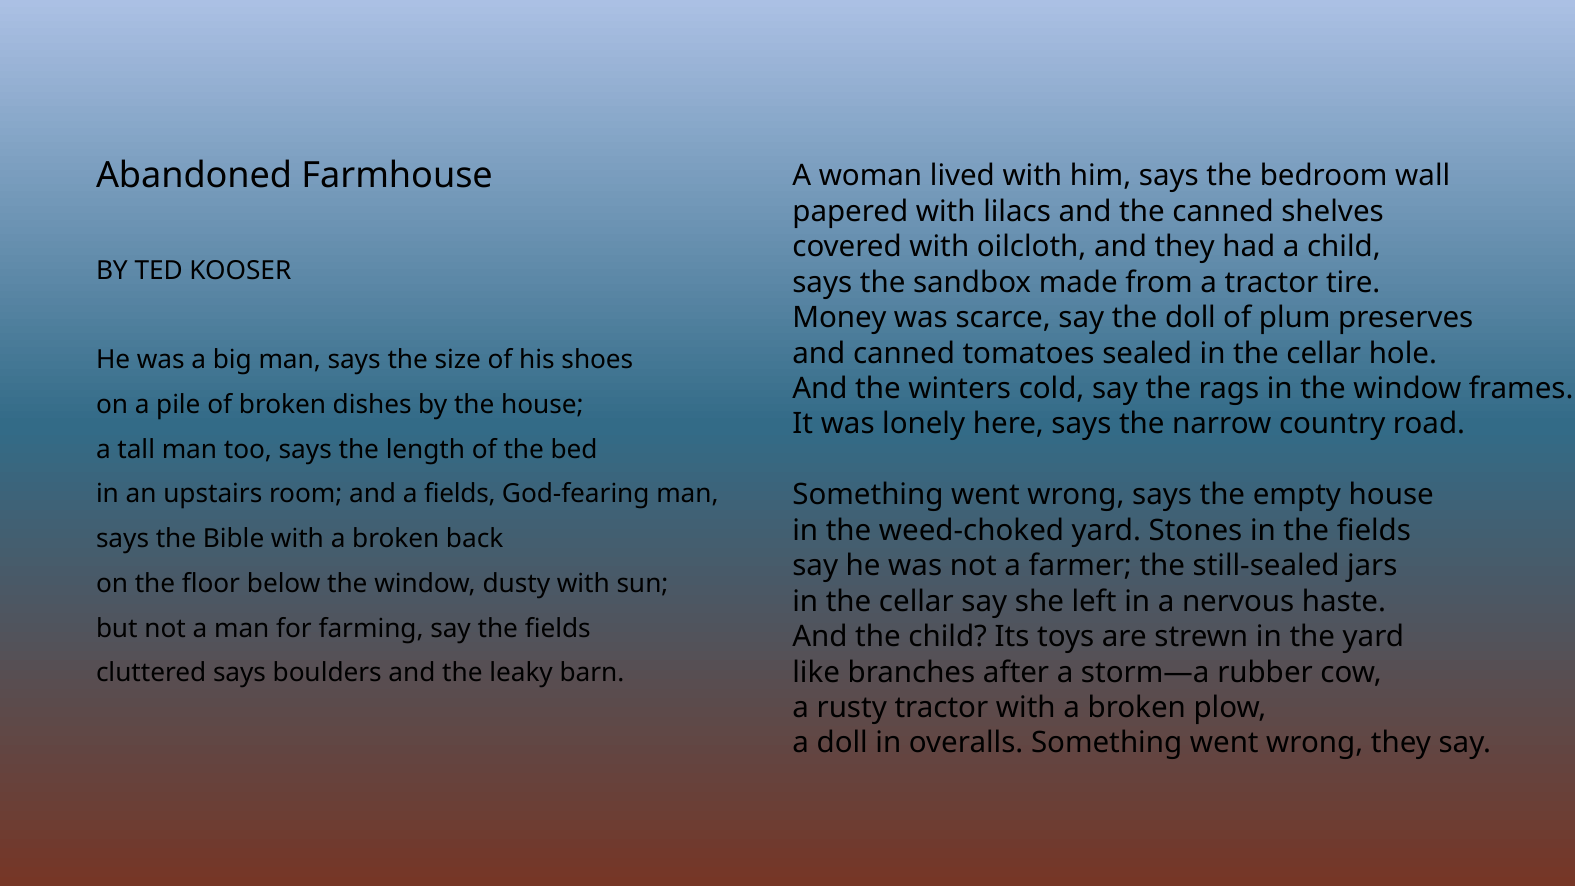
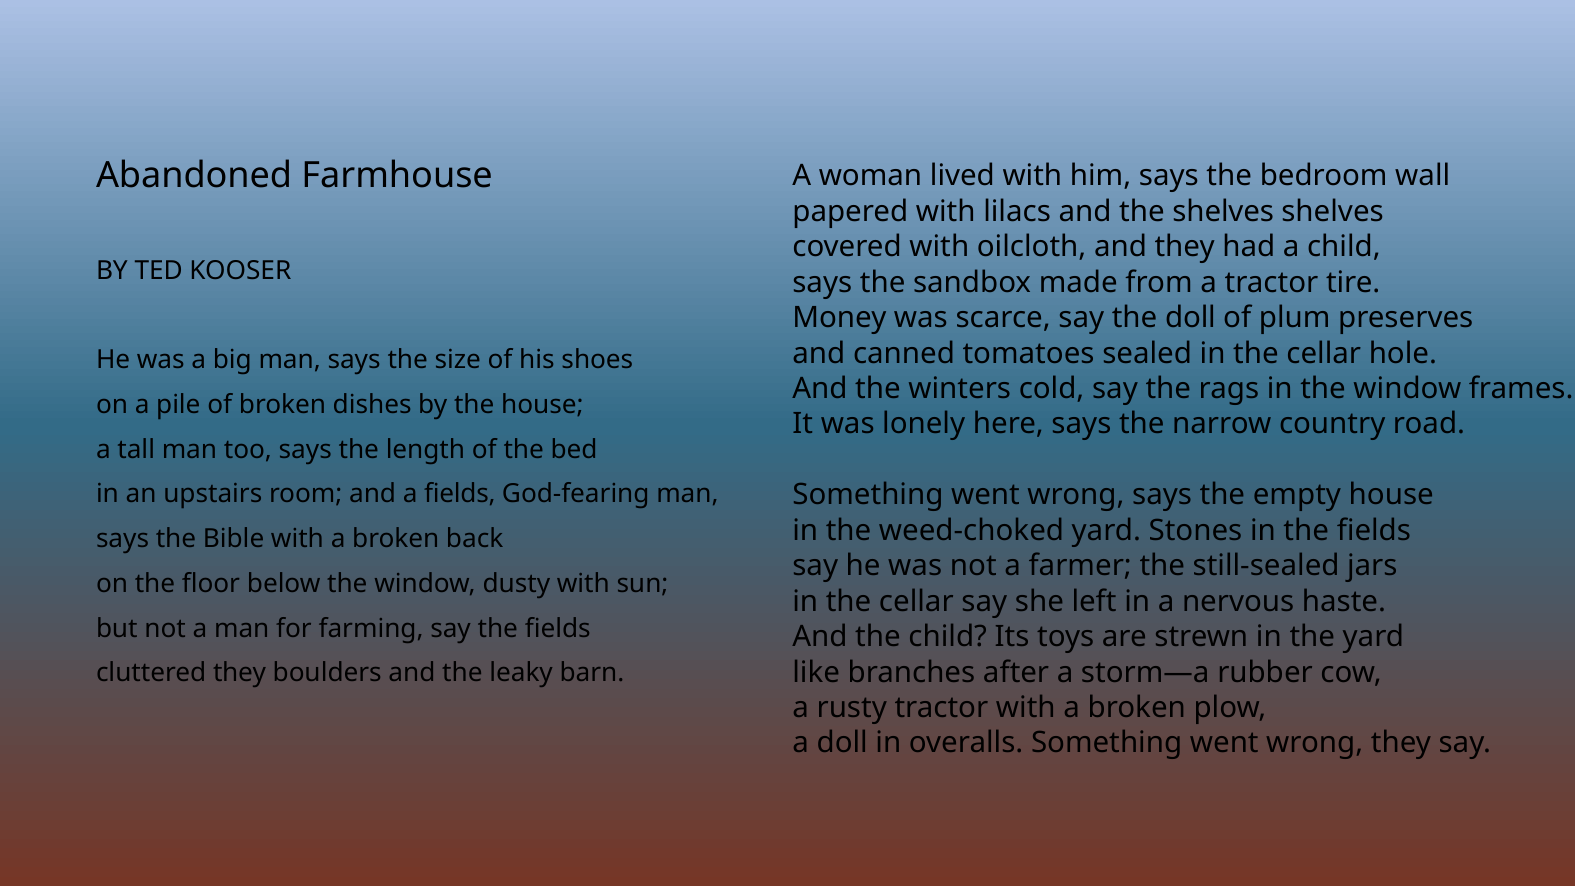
the canned: canned -> shelves (1223, 212)
cluttered says: says -> they (240, 673)
